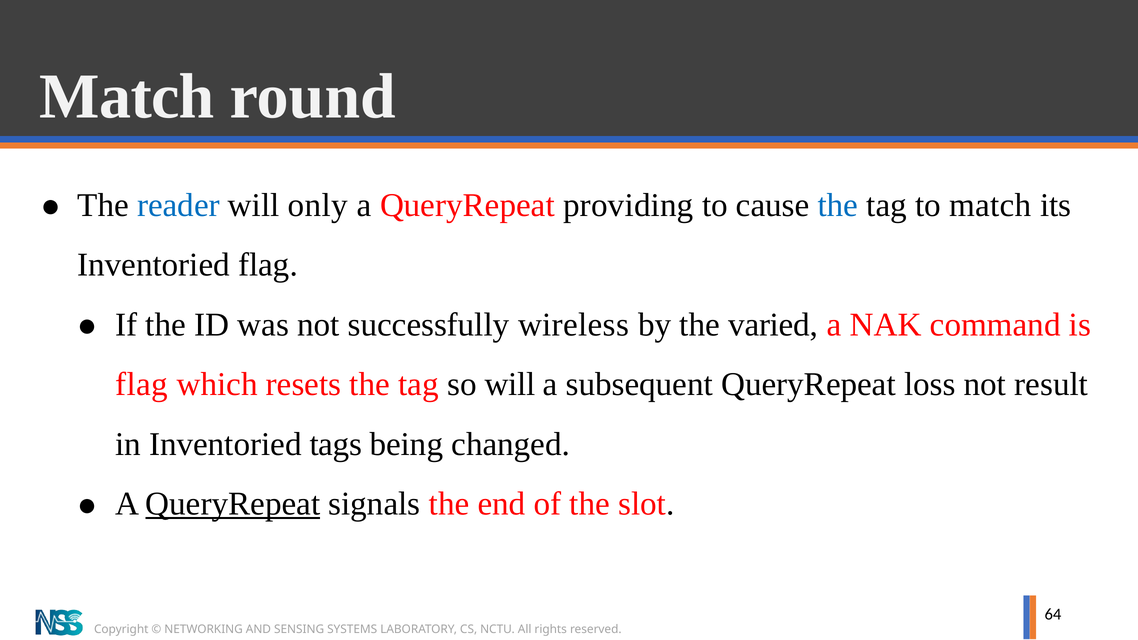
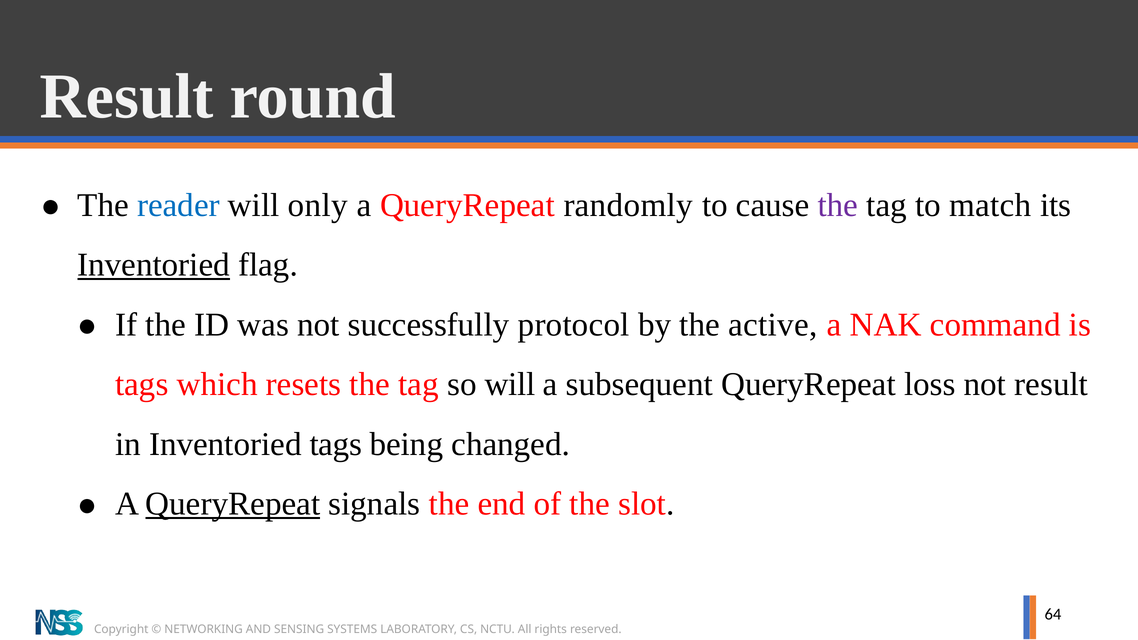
Match: Match -> Result (127, 97)
providing: providing -> randomly (628, 205)
the colour: blue -> purple (838, 205)
Inventoried underline: none -> present (154, 265)
wireless: wireless -> protocol (574, 325)
varied: varied -> active (773, 325)
flag: flag -> tags (142, 384)
